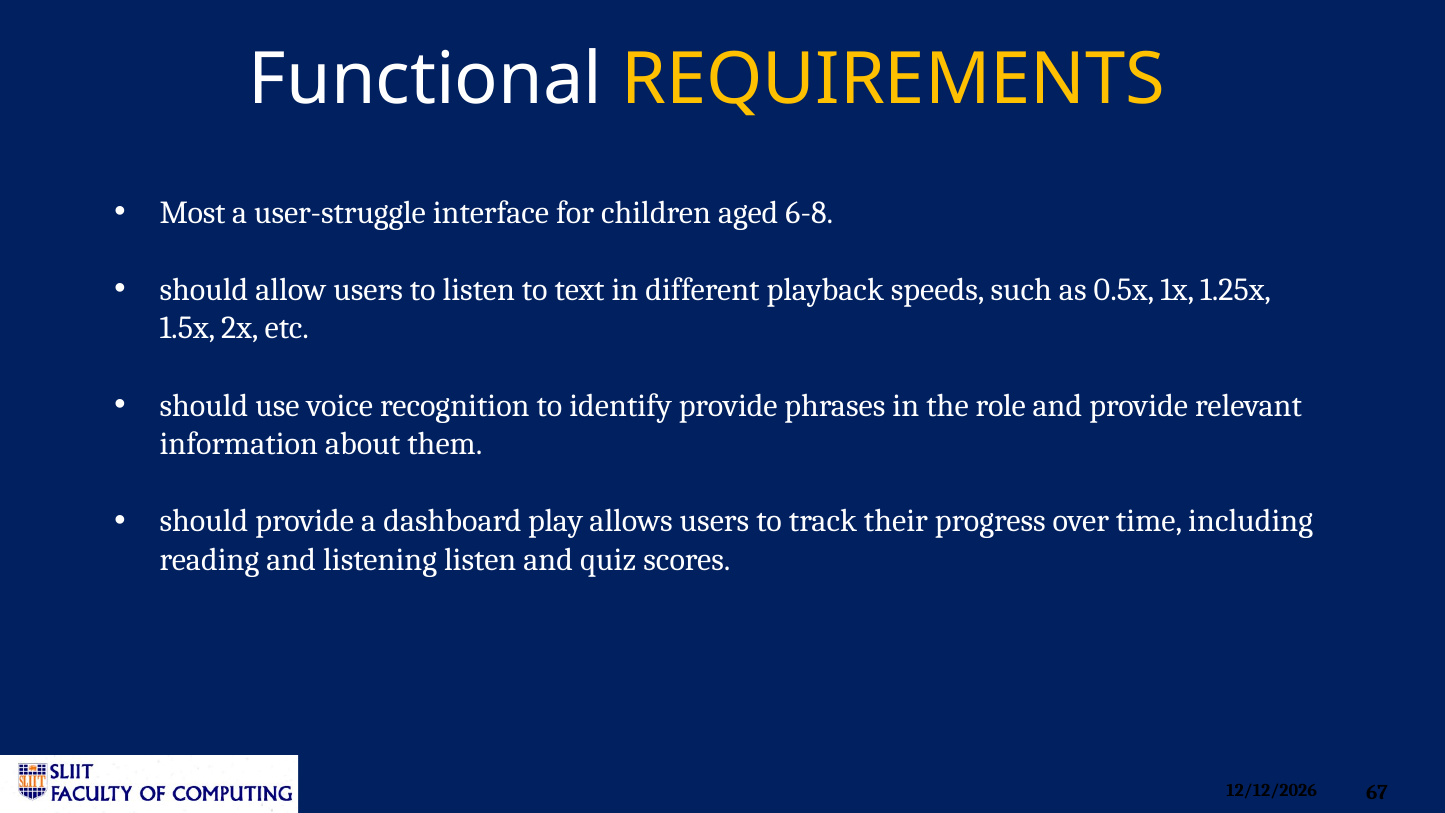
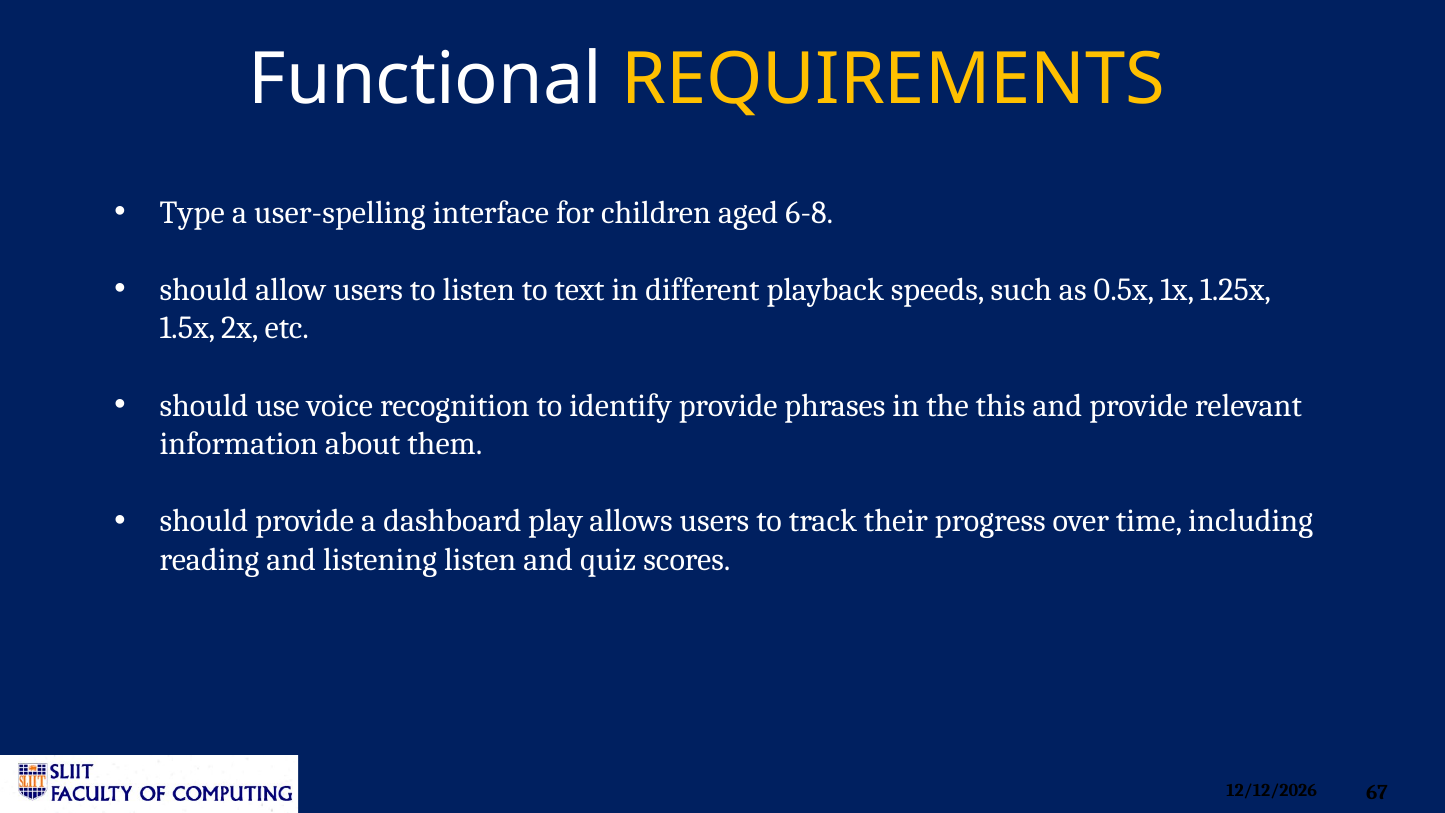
Most: Most -> Type (192, 212)
user-struggle: user-struggle -> user-spelling (340, 212)
role: role -> this (1001, 405)
